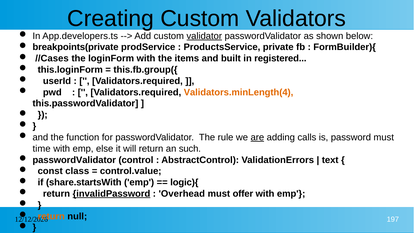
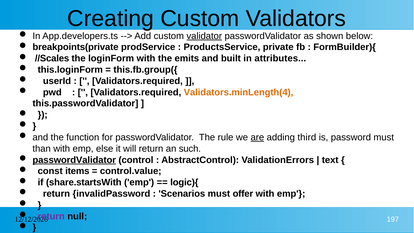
//Cases: //Cases -> //Scales (52, 58)
items: items -> emits (187, 58)
registered: registered -> attributes (280, 58)
calls: calls -> third (307, 137)
time: time -> than (42, 149)
passwordValidator underline: none -> present (74, 160)
class: class -> items (77, 171)
invalidPassword underline: present -> none (111, 194)
Overhead: Overhead -> Scenarios (182, 194)
return colour: orange -> purple (51, 216)
